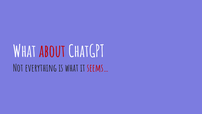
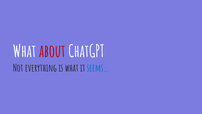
seems… colour: red -> blue (98, 68)
